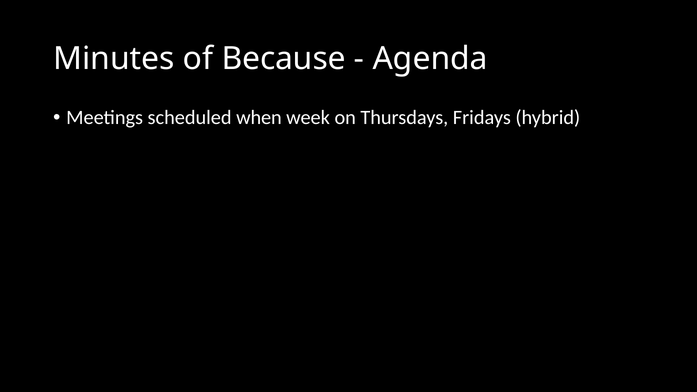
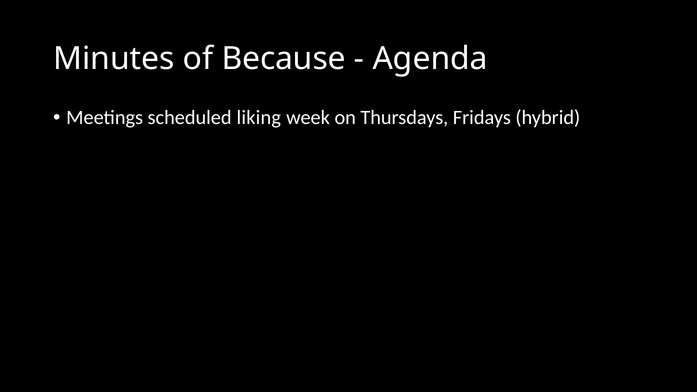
when: when -> liking (259, 118)
